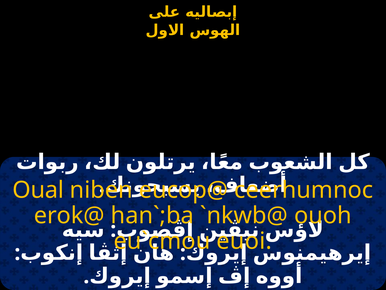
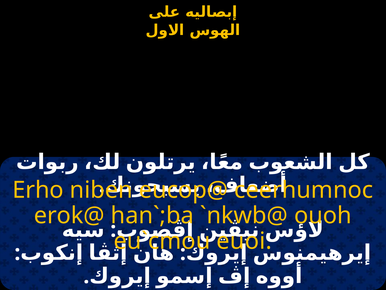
Oual: Oual -> Erho (38, 190)
